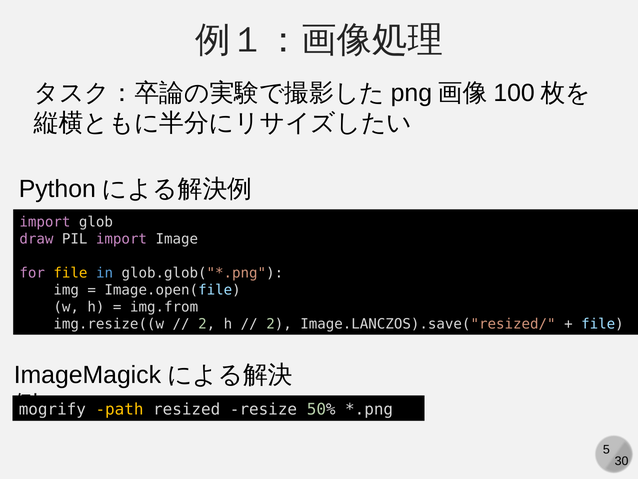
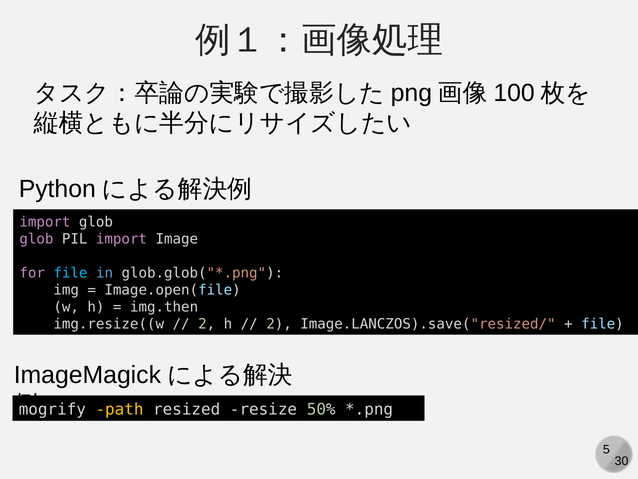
draw: draw -> glob (36, 239)
file colour: yellow -> light blue (70, 273)
img.from: img.from -> img.then (164, 307)
